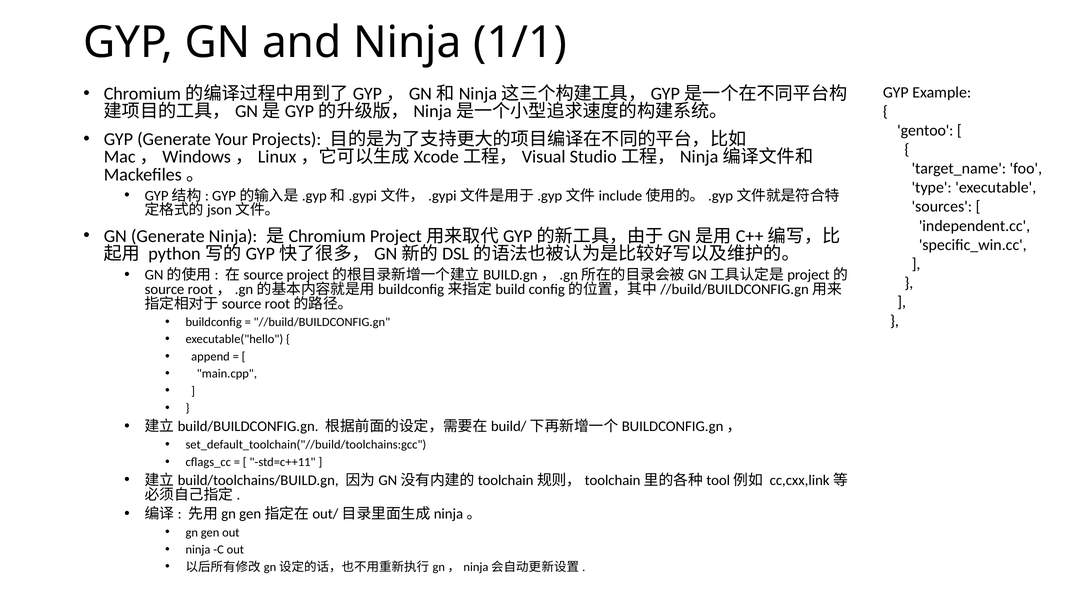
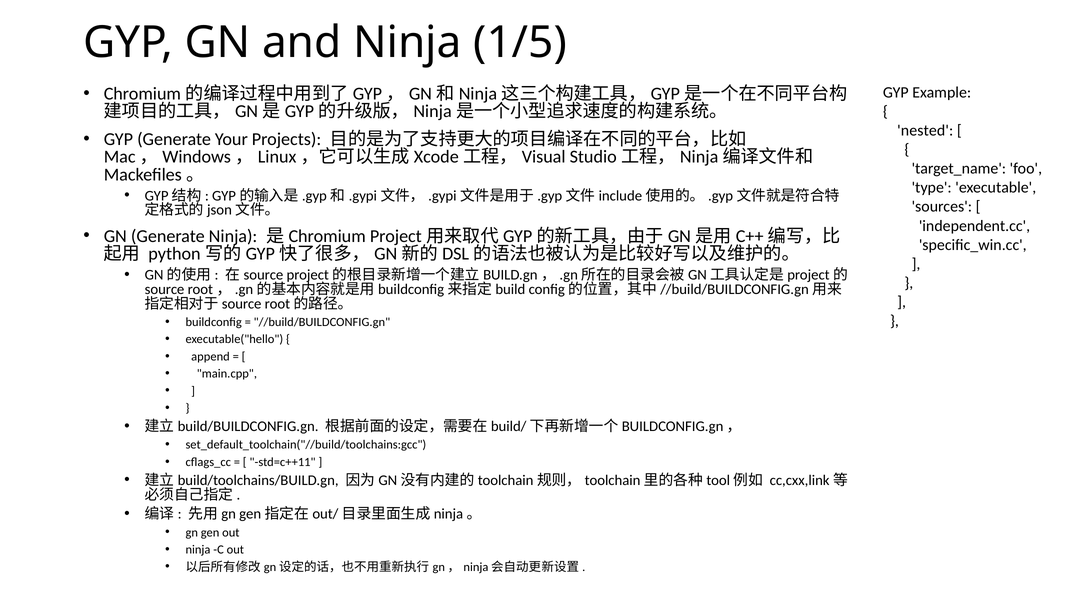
1/1: 1/1 -> 1/5 (520, 42)
gentoo: gentoo -> nested (925, 130)
